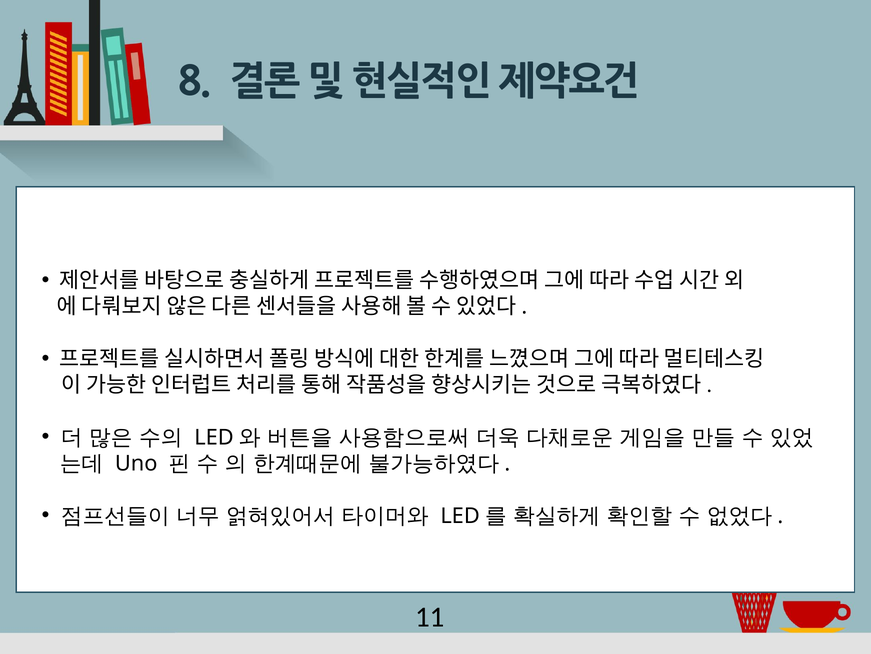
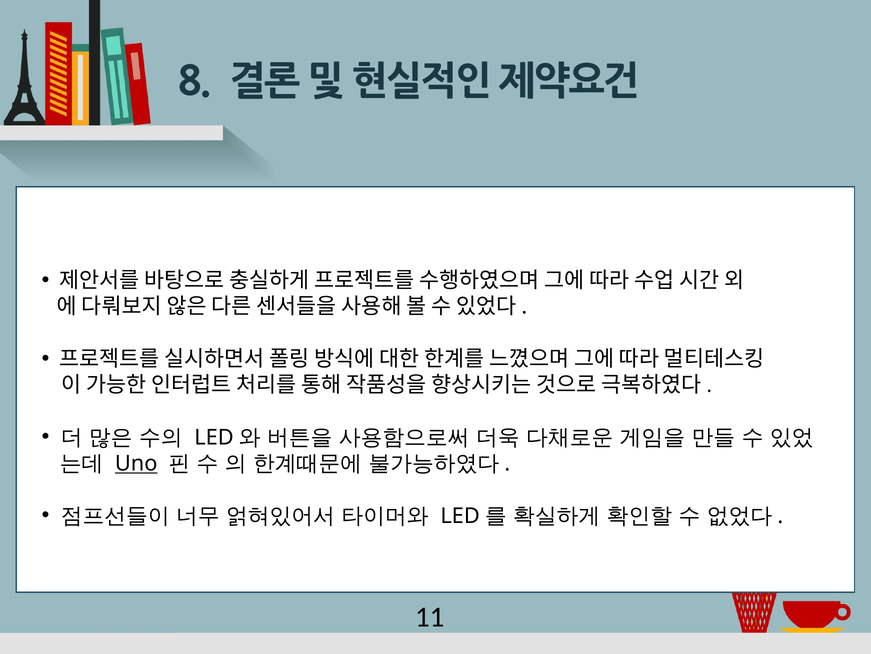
Uno underline: none -> present (136, 463)
